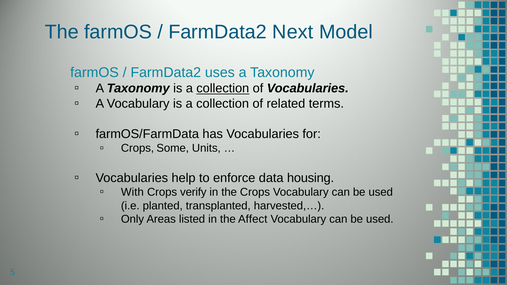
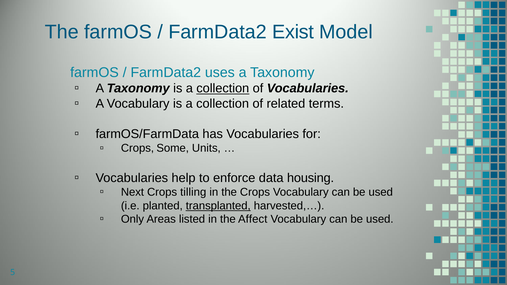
Next: Next -> Exist (293, 32)
With: With -> Next (132, 192)
verify: verify -> tilling (193, 192)
transplanted underline: none -> present (218, 206)
